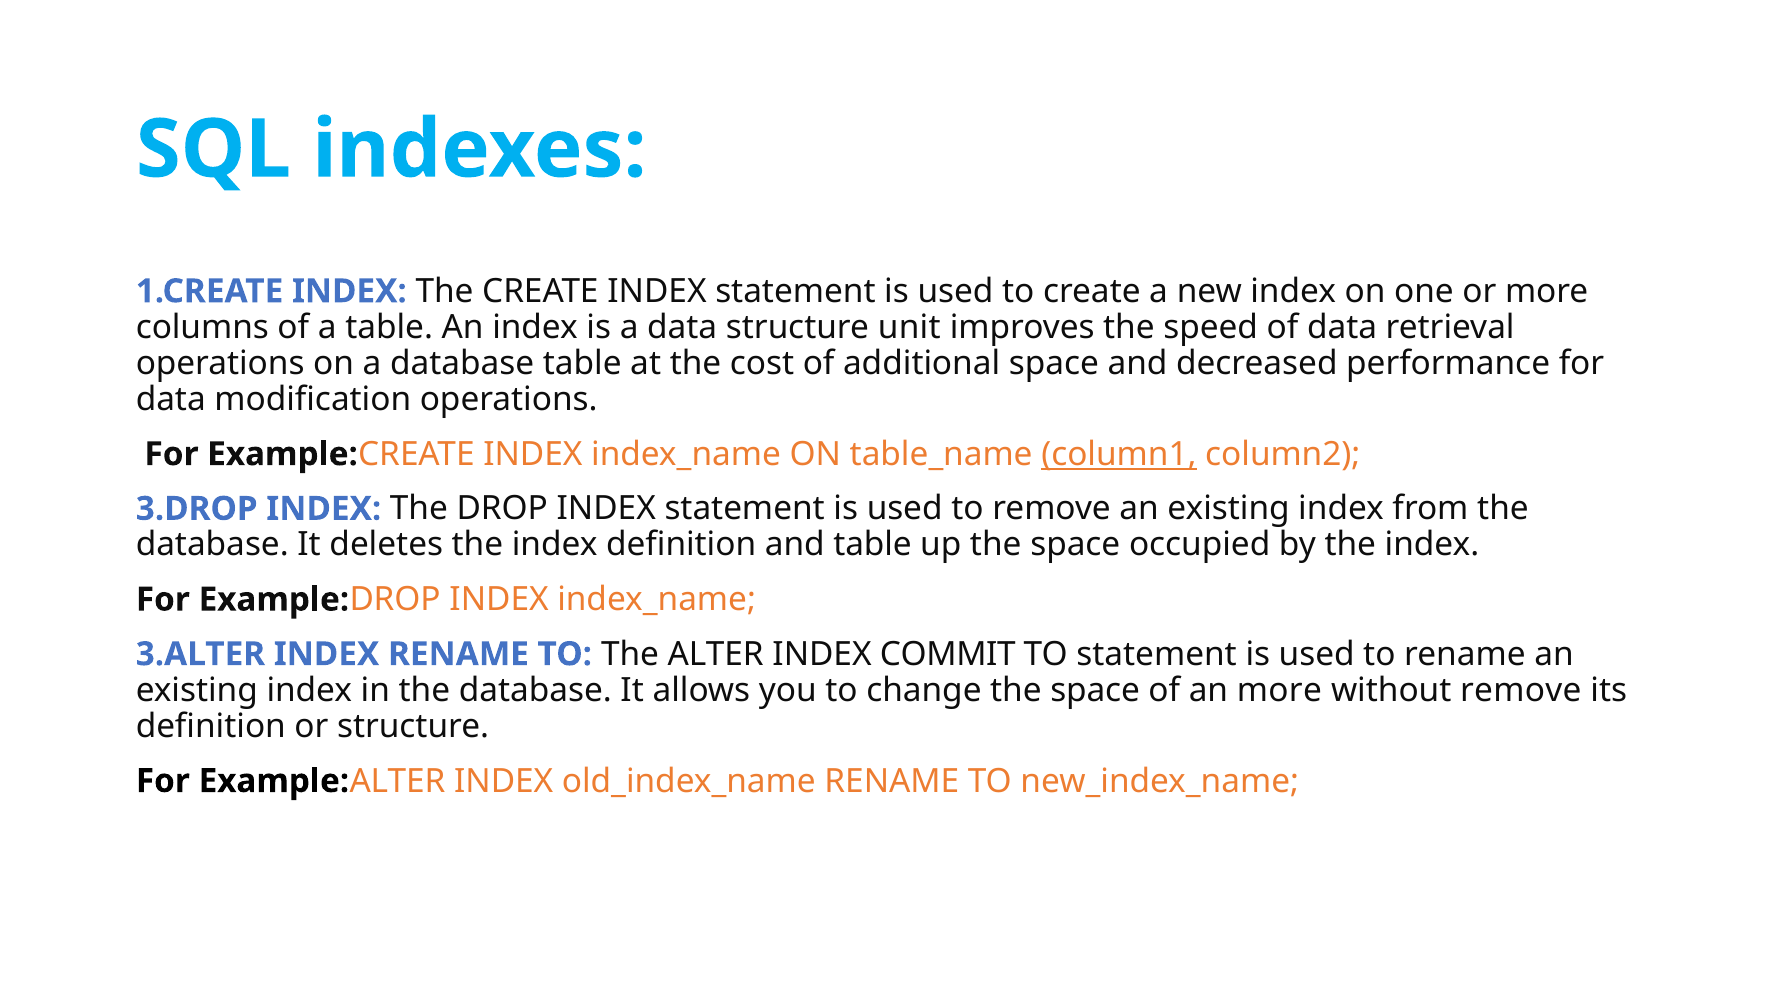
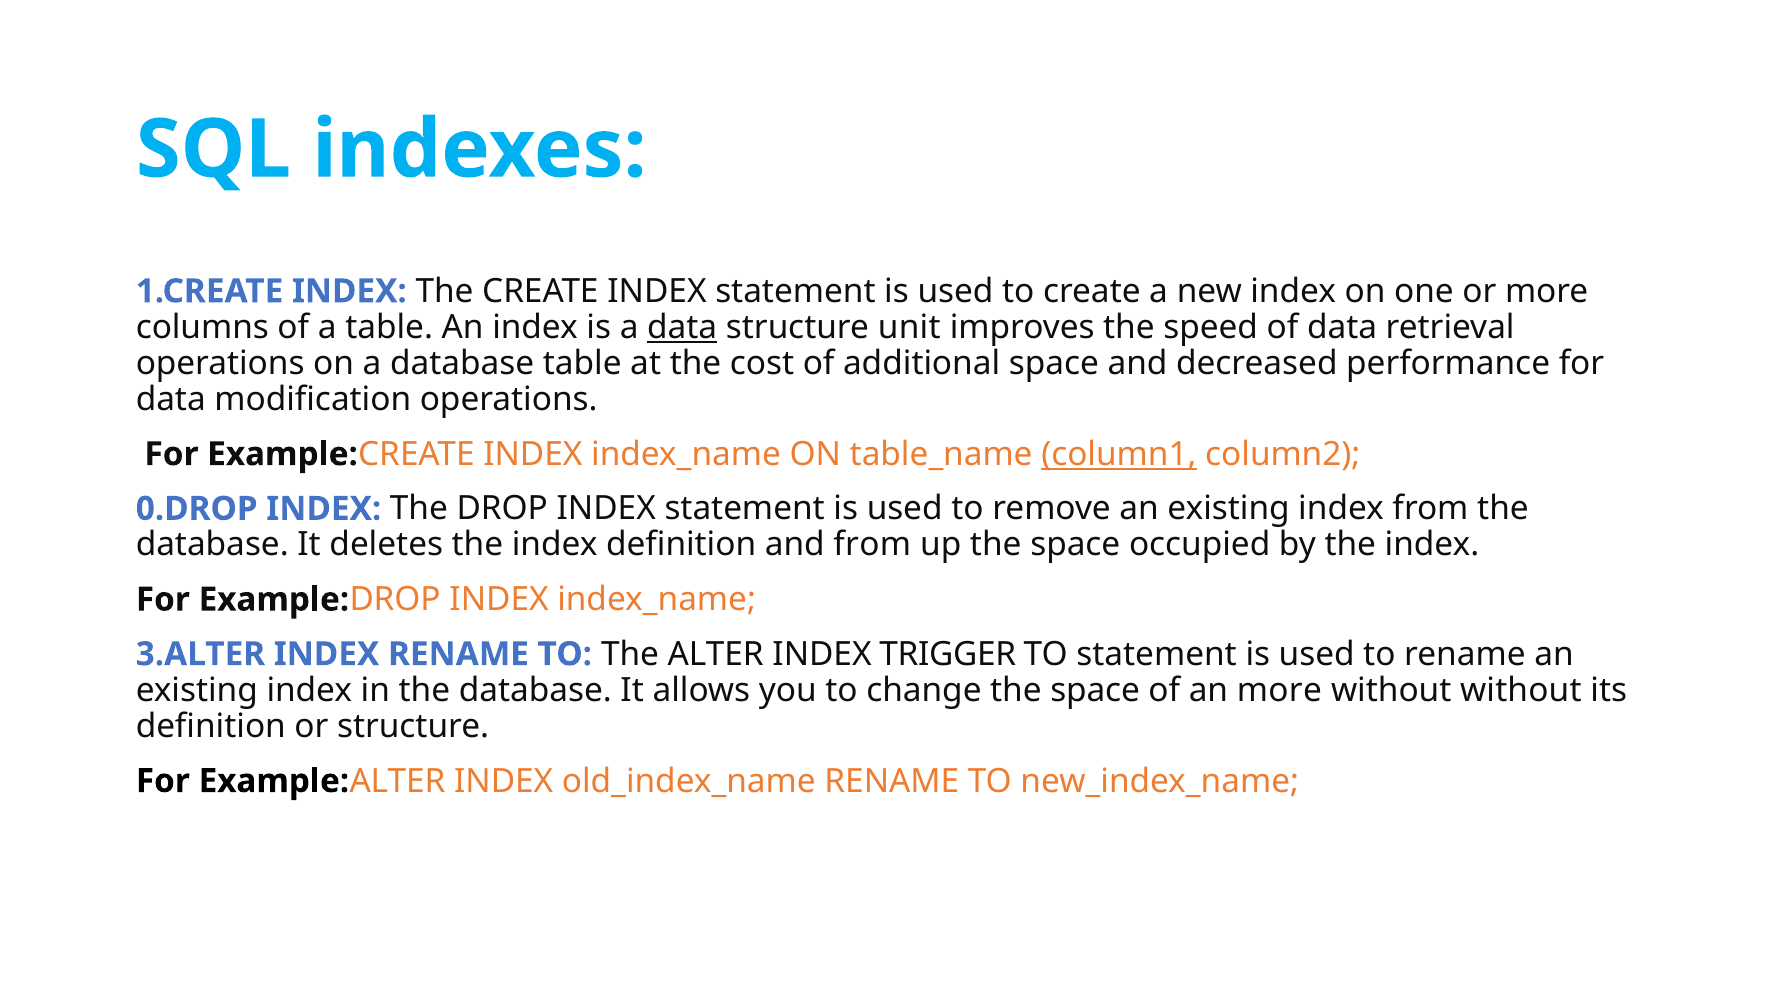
data underline: none -> present (682, 327)
3.DROP: 3.DROP -> 0.DROP (197, 509)
and table: table -> from (872, 545)
COMMIT: COMMIT -> TRIGGER (948, 654)
without remove: remove -> without (1521, 690)
